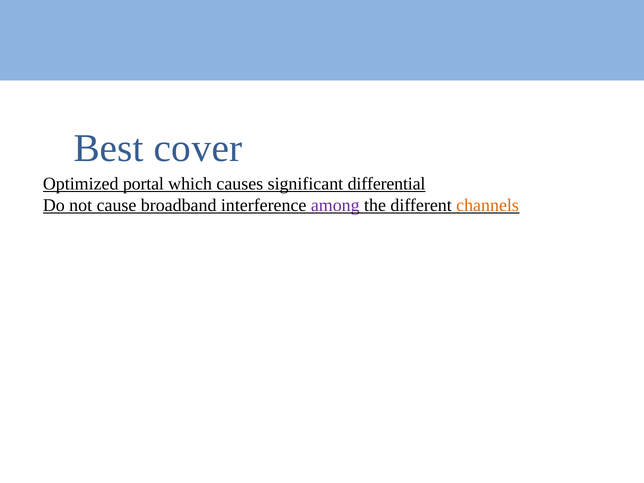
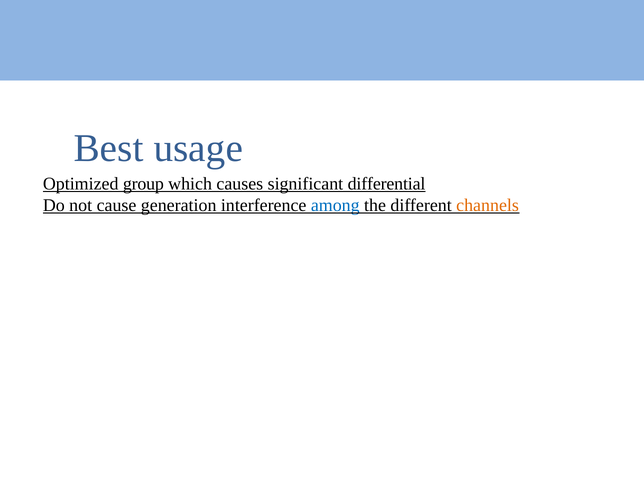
cover: cover -> usage (198, 148)
portal: portal -> group (143, 184)
broadband: broadband -> generation (179, 205)
among colour: purple -> blue (335, 205)
